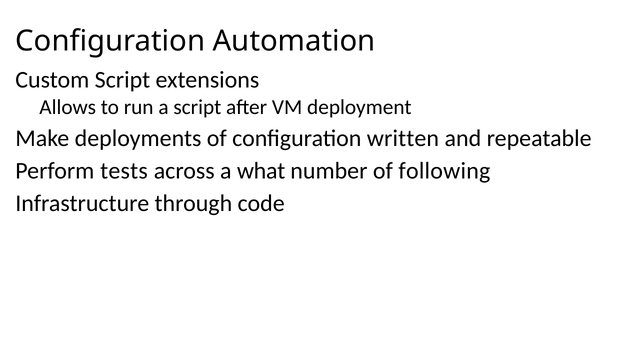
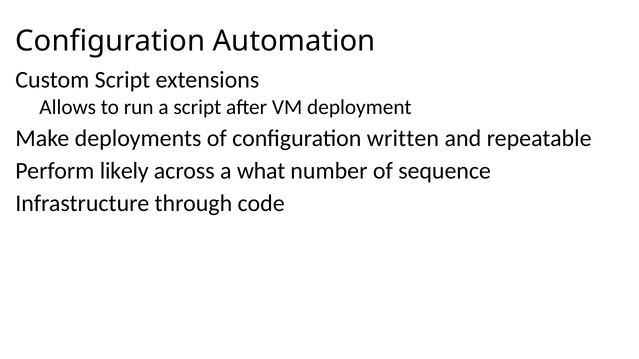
tests: tests -> likely (124, 171)
following: following -> sequence (445, 171)
